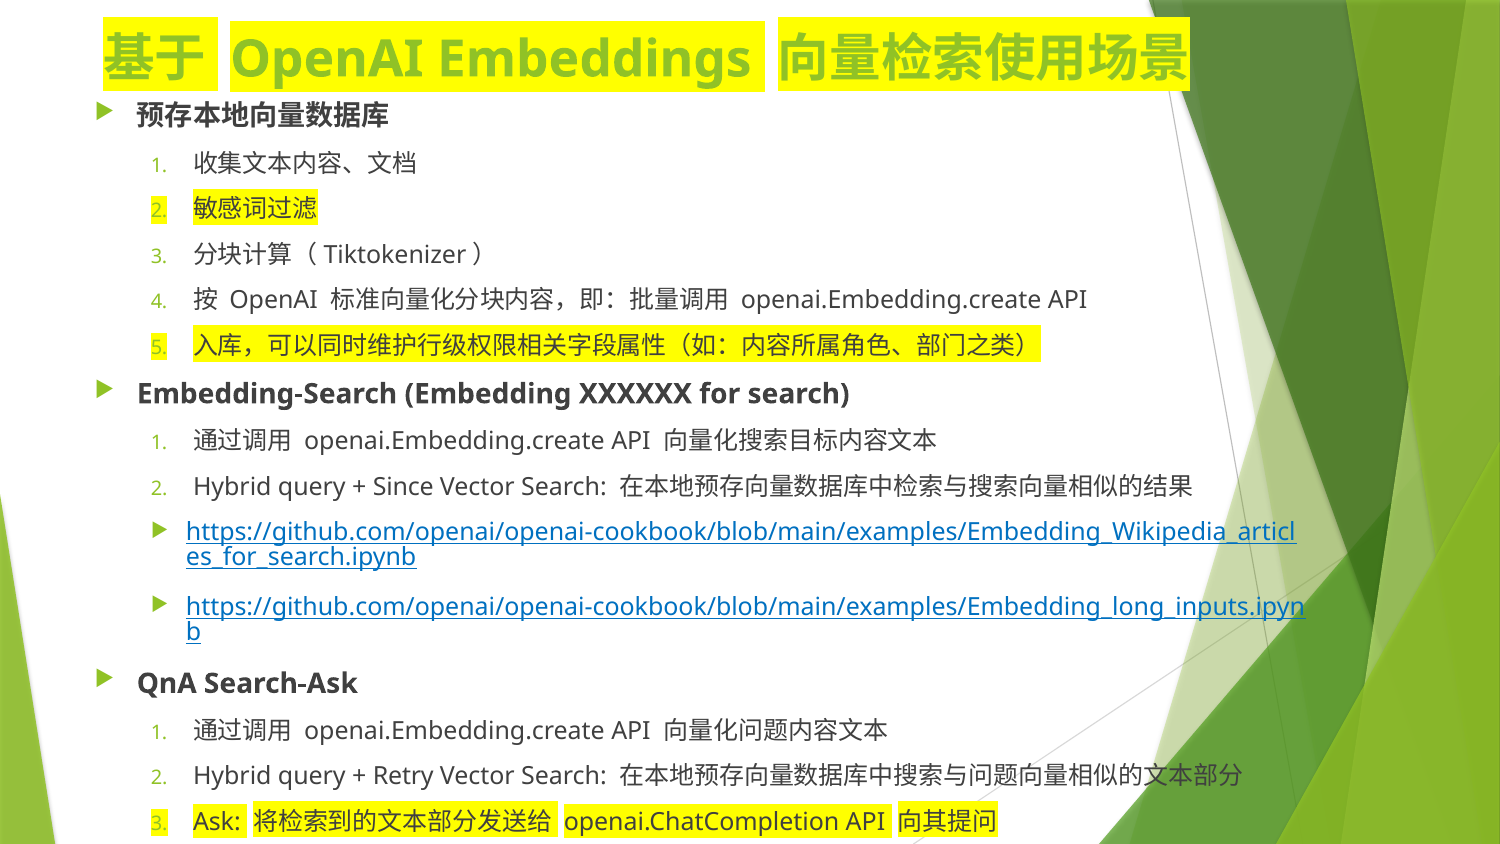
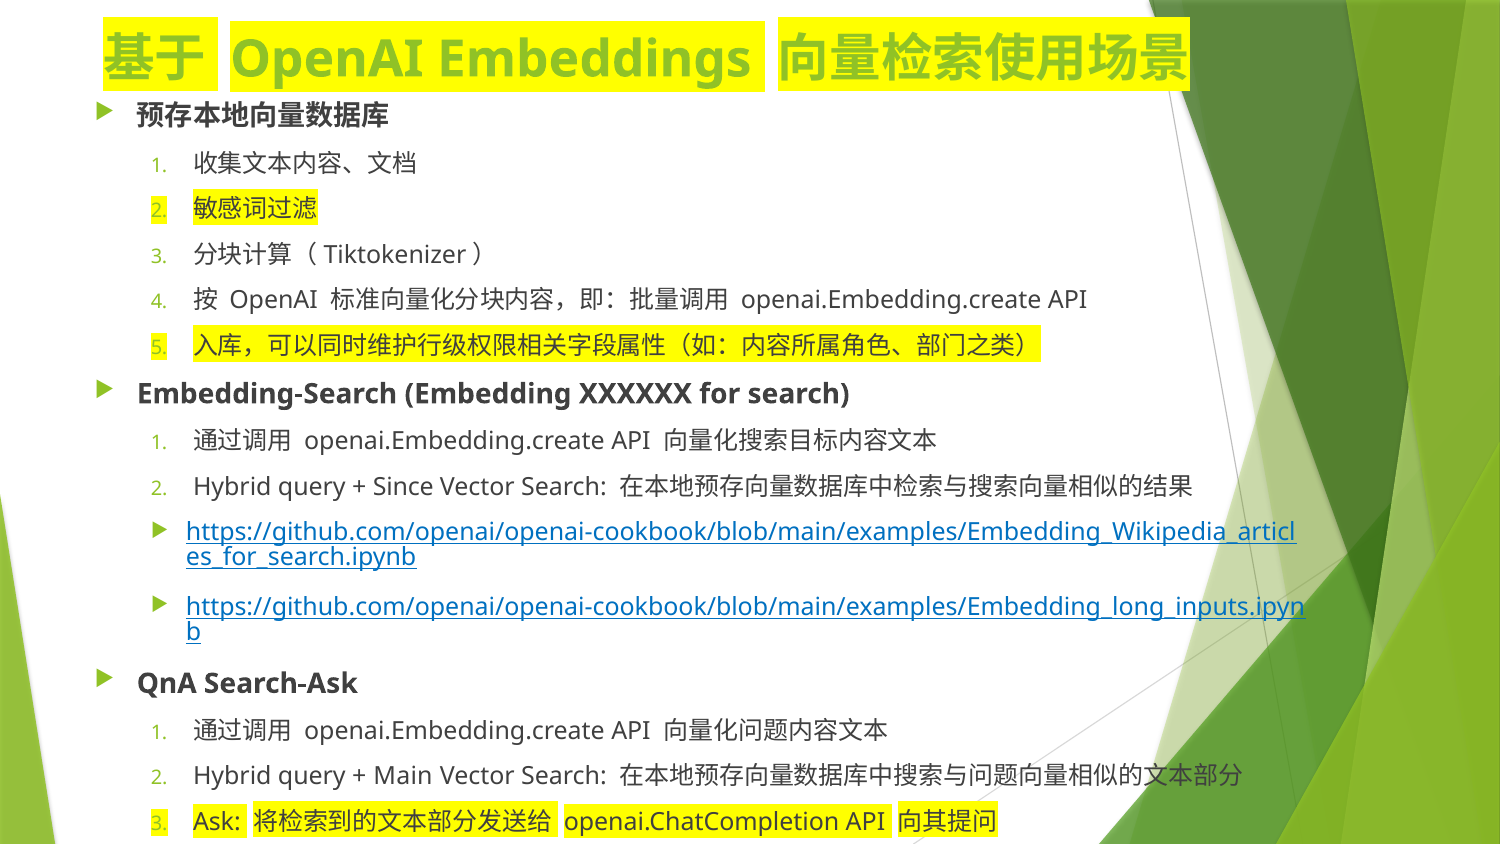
Retry: Retry -> Main (403, 776)
